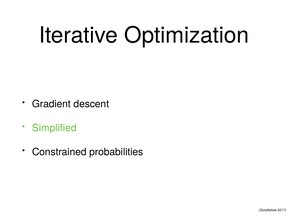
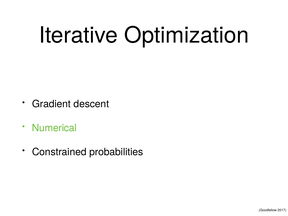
Simplified: Simplified -> Numerical (54, 128)
